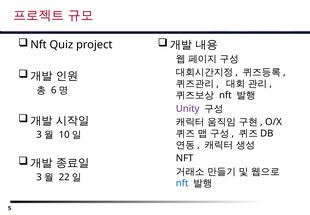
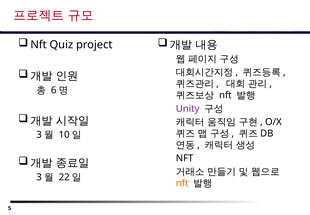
nft colour: blue -> orange (182, 183)
